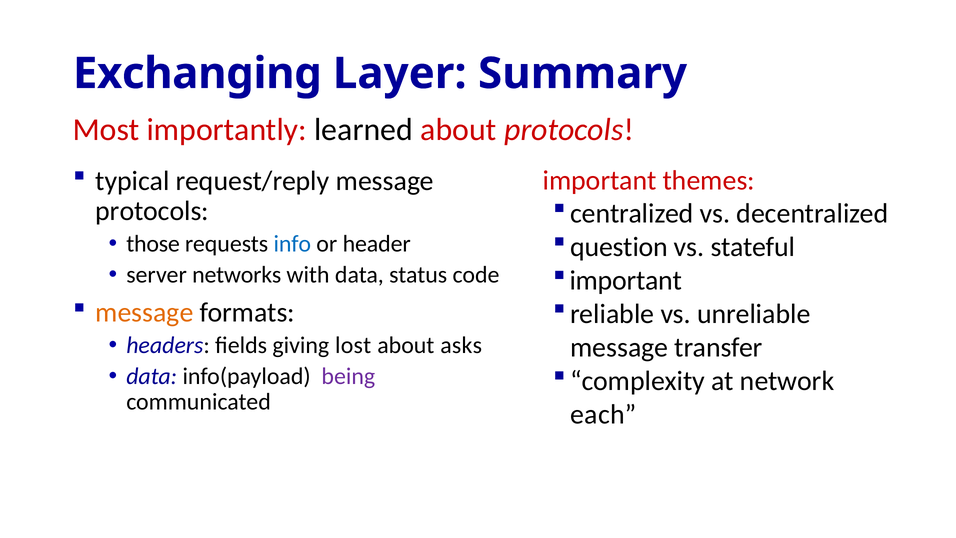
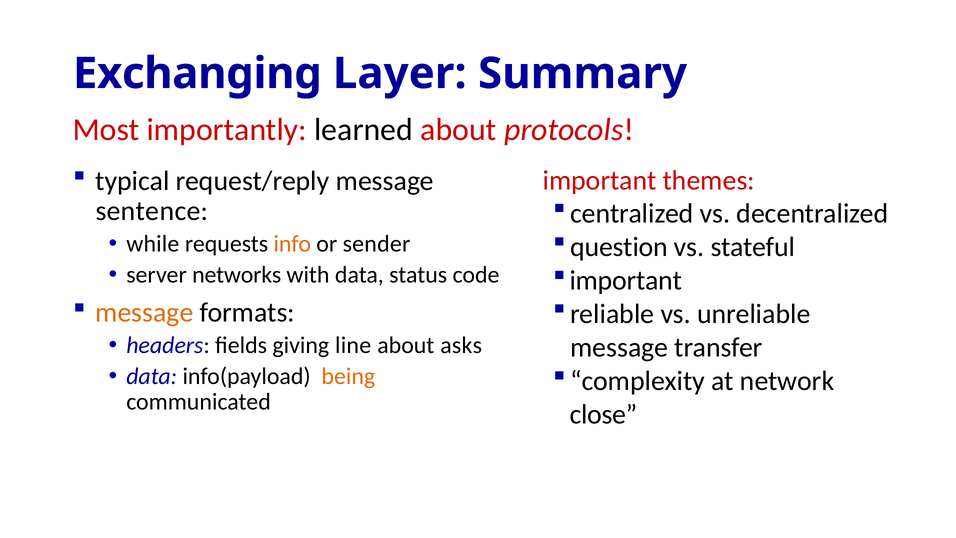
protocols: protocols -> sentence (152, 211)
those: those -> while (153, 244)
info colour: blue -> orange (292, 244)
header: header -> sender (377, 244)
lost: lost -> line (353, 345)
being colour: purple -> orange (348, 376)
each: each -> close (604, 415)
